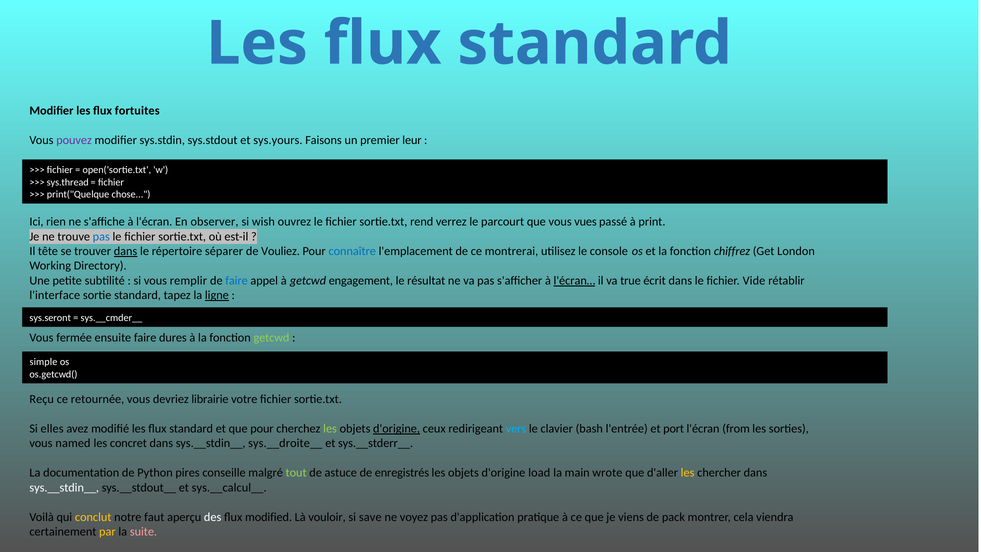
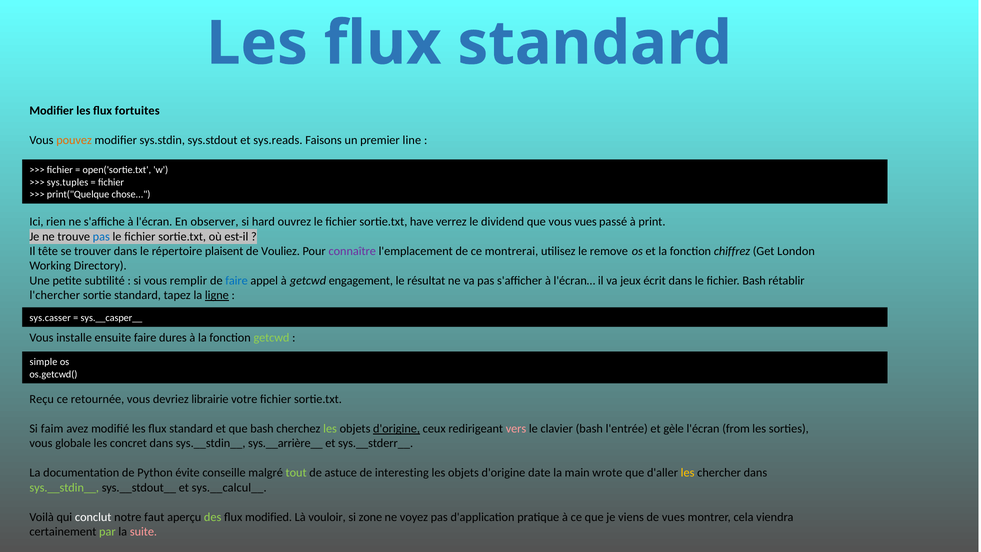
pouvez colour: purple -> orange (74, 140)
sys.yours: sys.yours -> sys.reads (278, 140)
leur: leur -> line (412, 140)
sys.thread: sys.thread -> sys.tuples (68, 182)
wish: wish -> hard (263, 222)
rend: rend -> have (422, 222)
parcourt: parcourt -> dividend (503, 222)
dans underline: present -> none (126, 251)
séparer: séparer -> plaisent (224, 251)
connaître colour: blue -> purple (352, 251)
console: console -> remove (609, 251)
l'écran… underline: present -> none (574, 281)
true: true -> jeux (631, 281)
fichier Vide: Vide -> Bash (754, 281)
l'interface: l'interface -> l'chercher (55, 295)
sys.seront: sys.seront -> sys.casser (50, 318)
sys.__cmder__: sys.__cmder__ -> sys.__casper__ (111, 318)
fermée: fermée -> installe (74, 337)
elles: elles -> faim (52, 429)
que pour: pour -> bash (262, 429)
vers colour: light blue -> pink (516, 429)
port: port -> gèle (674, 429)
named: named -> globale (73, 443)
sys.__droite__: sys.__droite__ -> sys.__arrière__ (285, 443)
pires: pires -> évite (188, 473)
enregistrés: enregistrés -> interesting (402, 473)
load: load -> date (539, 473)
sys.__stdin__ colour: white -> light green (64, 487)
conclut colour: yellow -> white (93, 517)
des colour: white -> light green (213, 517)
save: save -> zone (370, 517)
de pack: pack -> vues (673, 517)
par colour: yellow -> light green (107, 532)
